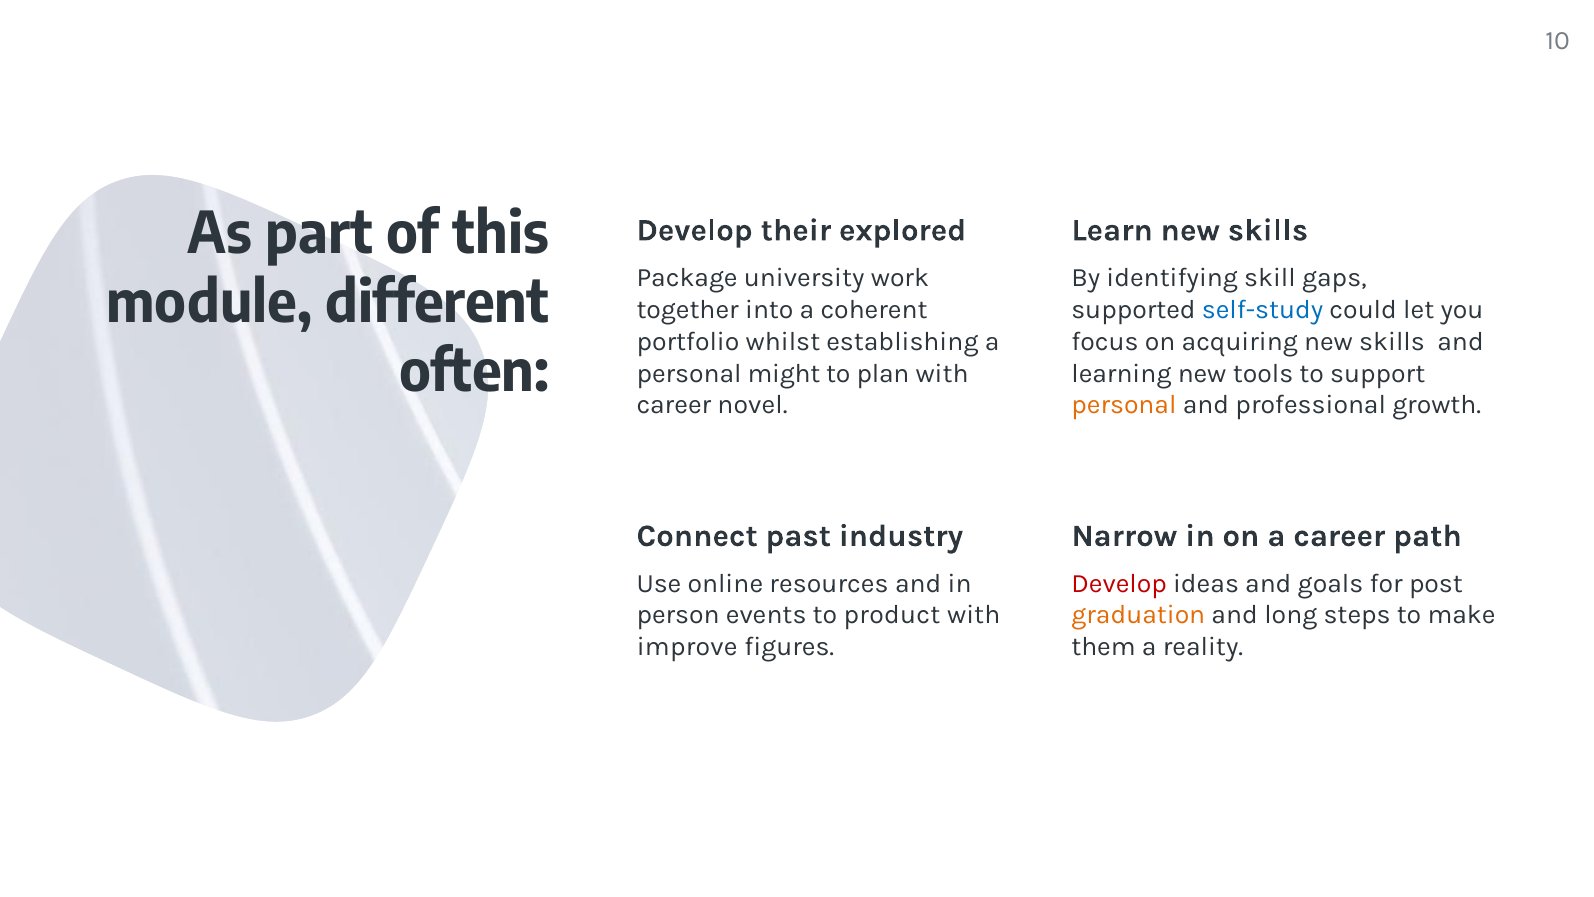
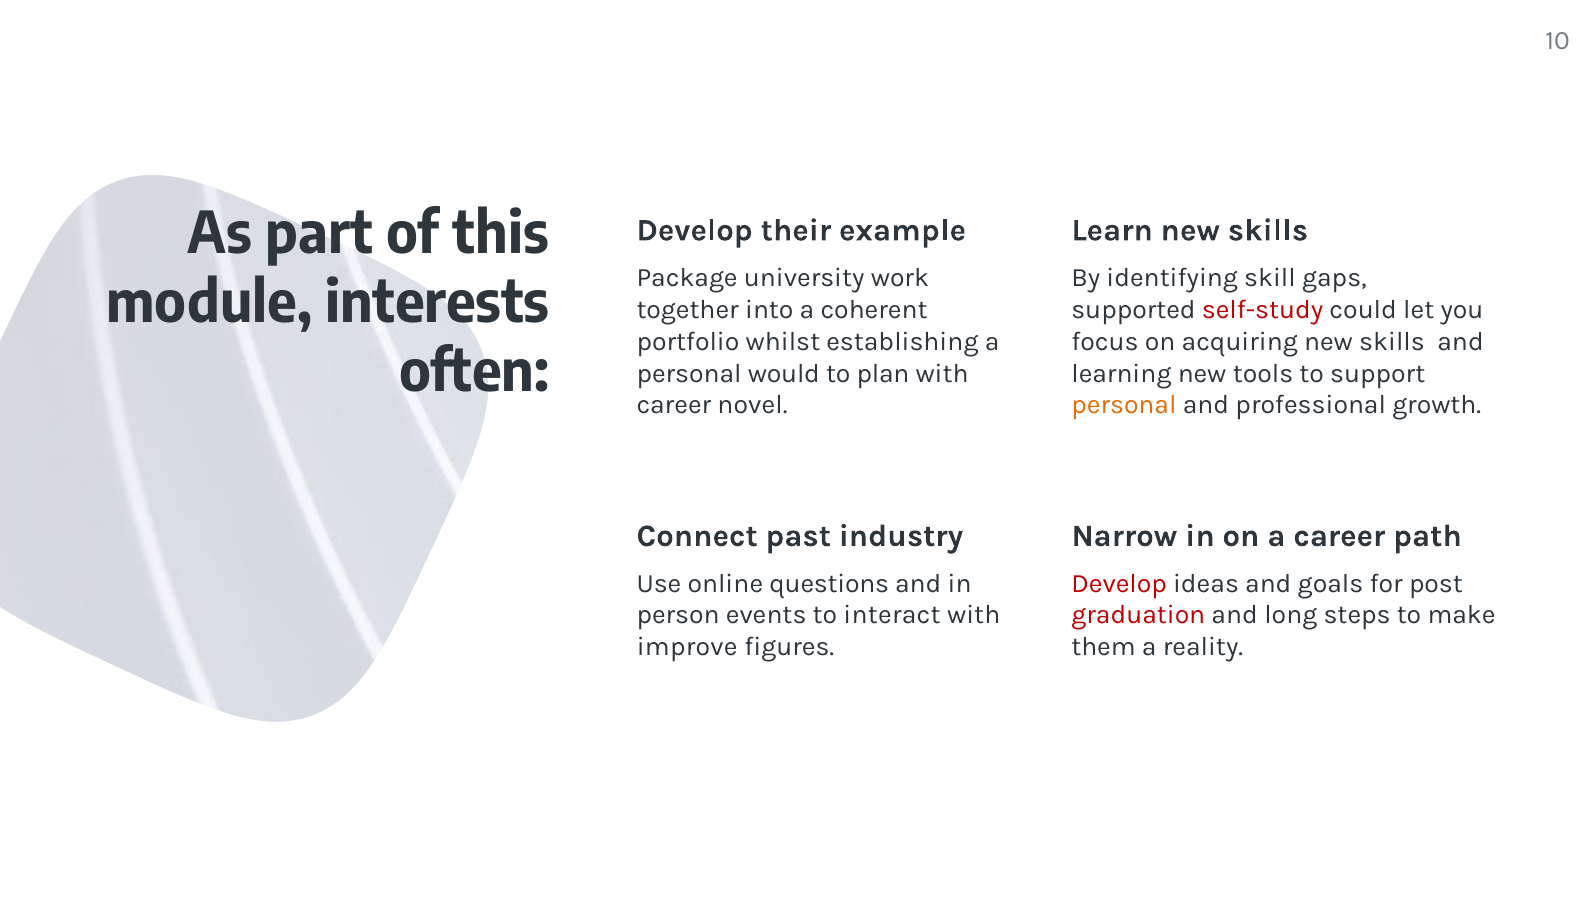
explored: explored -> example (903, 230)
different: different -> interests (438, 304)
self-study colour: blue -> red (1263, 309)
might: might -> would (784, 373)
resources: resources -> questions (829, 583)
product: product -> interact (892, 615)
graduation colour: orange -> red (1138, 615)
